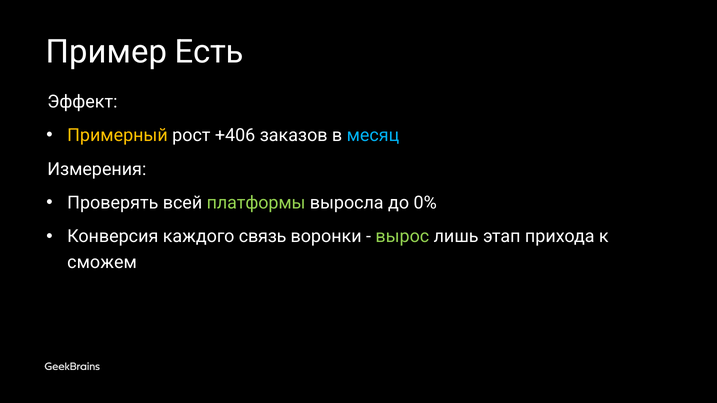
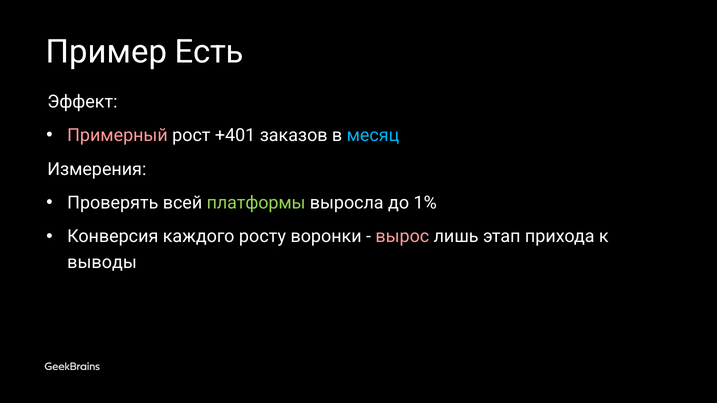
Примерный colour: yellow -> pink (117, 135)
+406: +406 -> +401 (235, 135)
0%: 0% -> 1% (425, 203)
связь: связь -> росту (262, 237)
вырос colour: light green -> pink (402, 237)
сможем: сможем -> выводы (102, 263)
